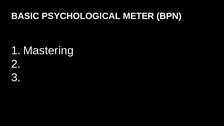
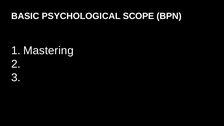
METER: METER -> SCOPE (139, 16)
